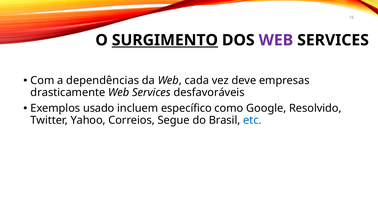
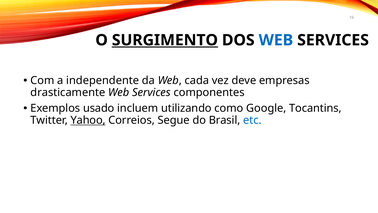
WEB colour: purple -> blue (276, 40)
dependências: dependências -> independente (103, 80)
desfavoráveis: desfavoráveis -> componentes (209, 92)
específico: específico -> utilizando (186, 108)
Resolvido: Resolvido -> Tocantins (315, 108)
Yahoo underline: none -> present (88, 120)
